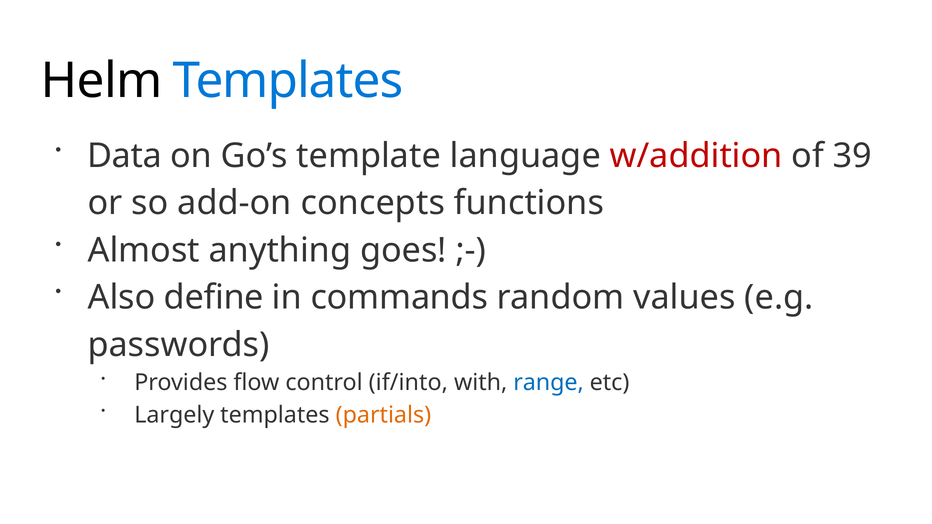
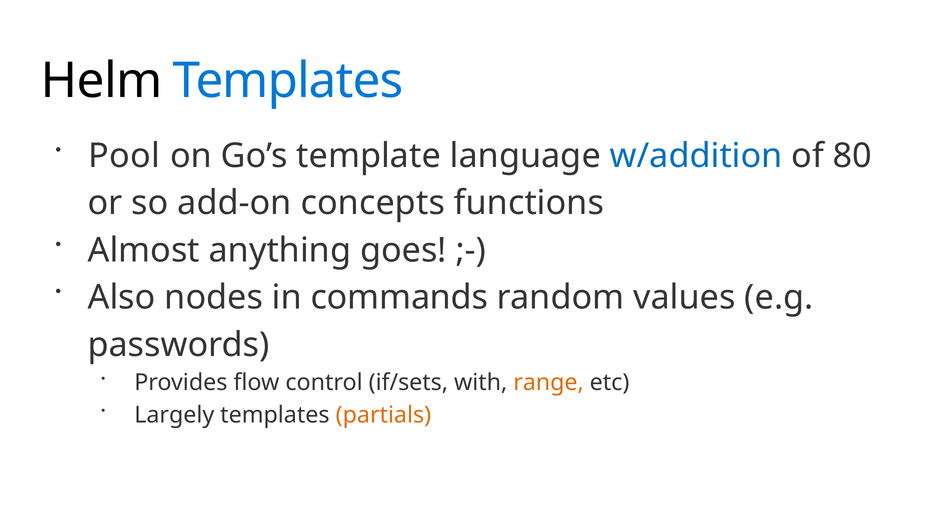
Data: Data -> Pool (124, 156)
w/addition colour: red -> blue (696, 156)
39: 39 -> 80 (852, 156)
define: define -> nodes (214, 298)
if/into: if/into -> if/sets (408, 383)
range colour: blue -> orange (549, 383)
